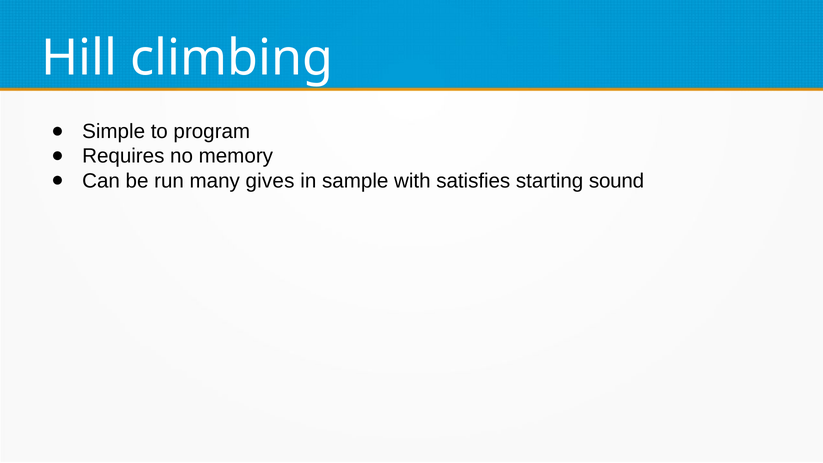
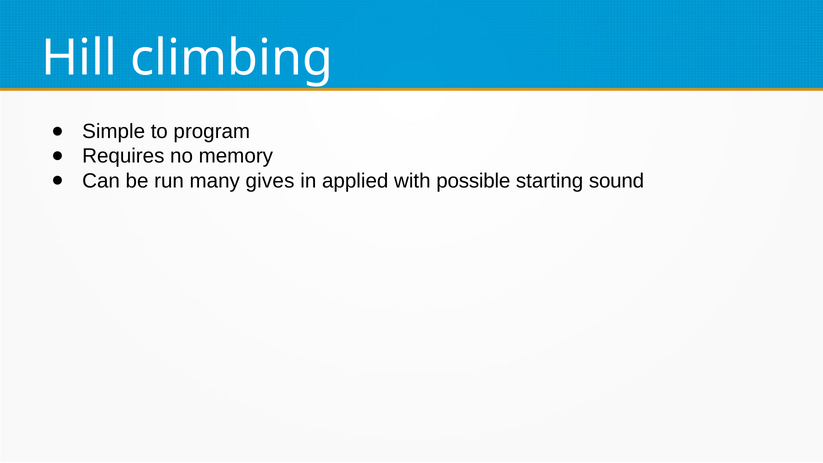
sample: sample -> applied (355, 181)
satisfies: satisfies -> possible (473, 181)
